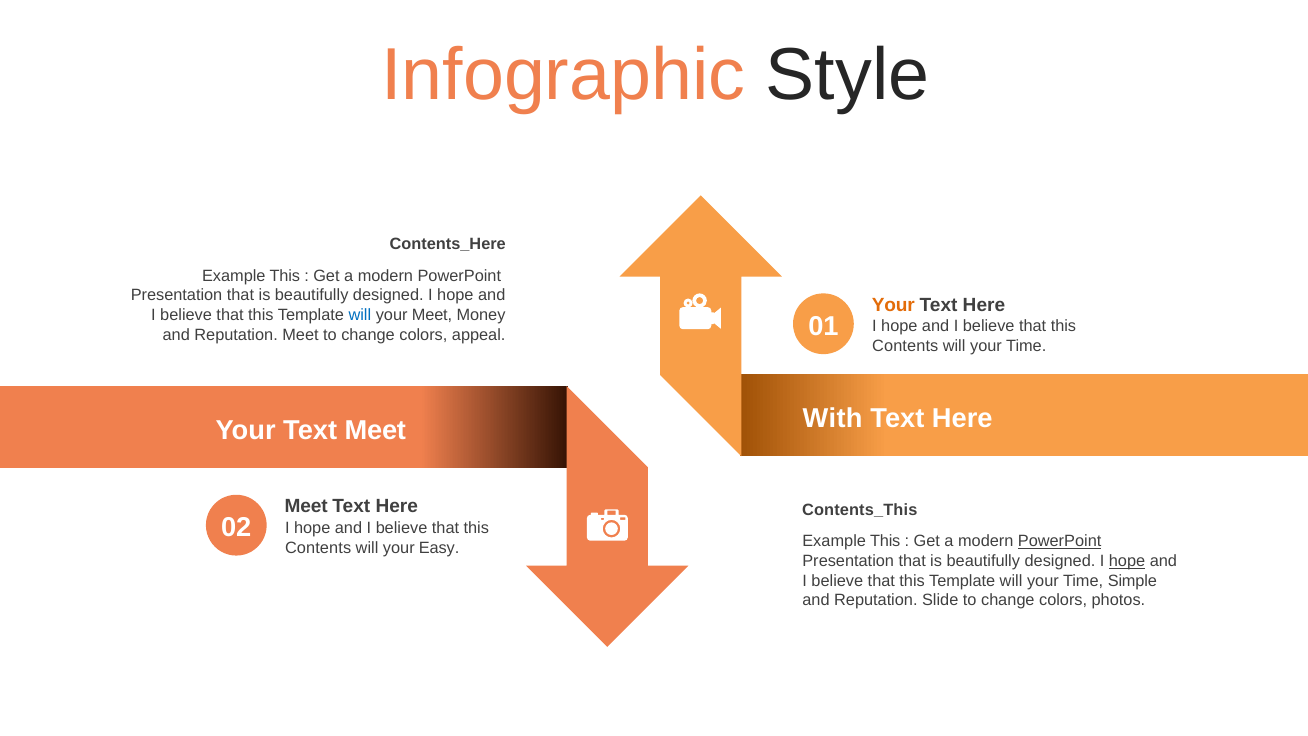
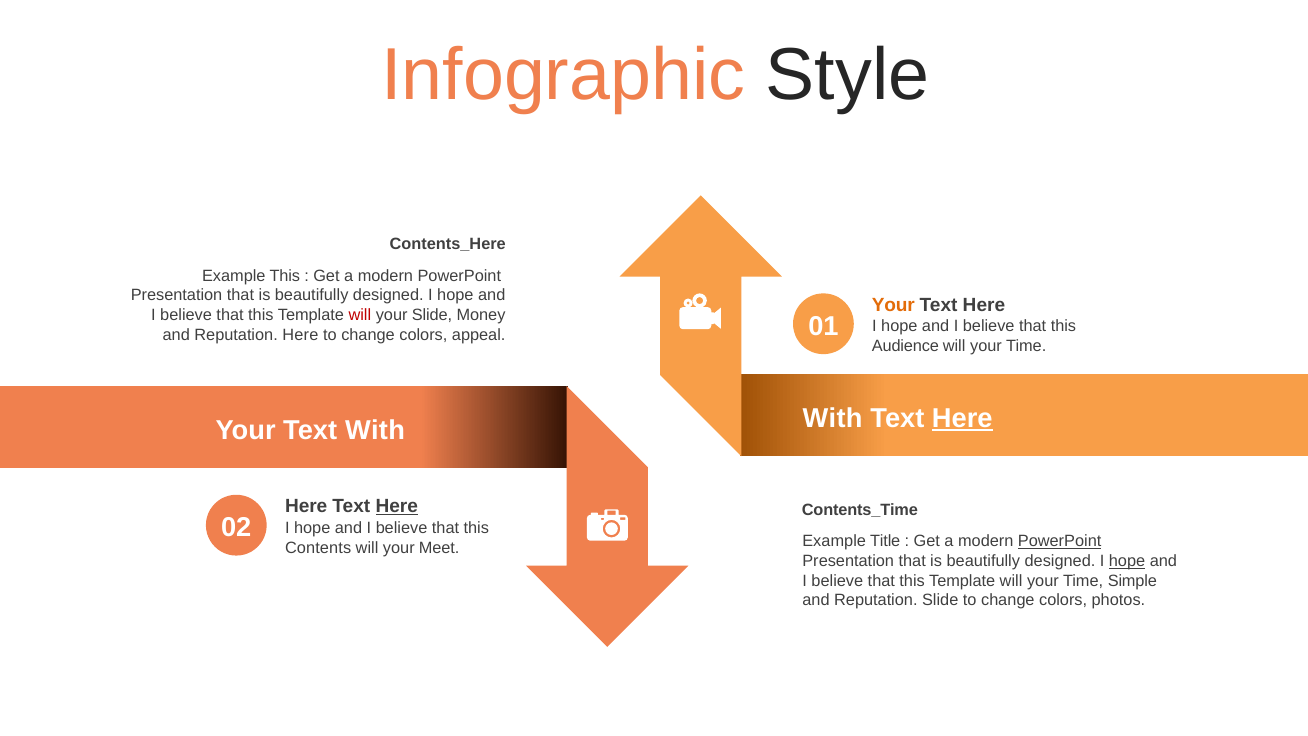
will colour: blue -> red (360, 315)
your Meet: Meet -> Slide (432, 315)
Reputation Meet: Meet -> Here (300, 335)
Contents: Contents -> Audience (905, 346)
Here underline: none -> present (962, 418)
Text Meet: Meet -> With (375, 430)
Meet: Meet -> Here (306, 506)
Here underline: none -> present (397, 506)
Contents_This: Contents_This -> Contents_Time (860, 509)
This: This -> Title (885, 541)
Easy: Easy -> Meet (439, 547)
